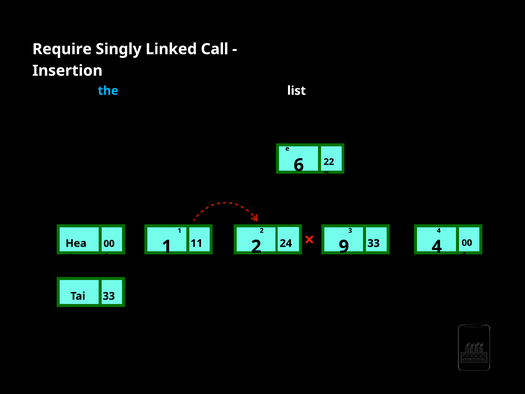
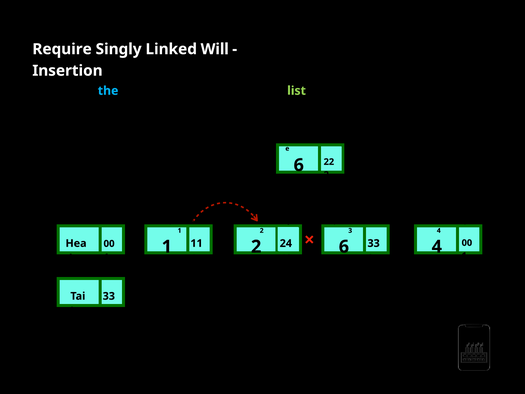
Call: Call -> Will (215, 49)
list colour: white -> light green (297, 91)
2 9: 9 -> 6 (344, 247)
